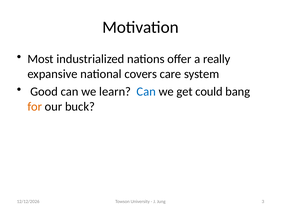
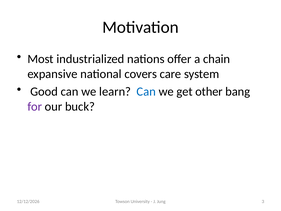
really: really -> chain (217, 59)
could: could -> other (209, 91)
for colour: orange -> purple (35, 106)
